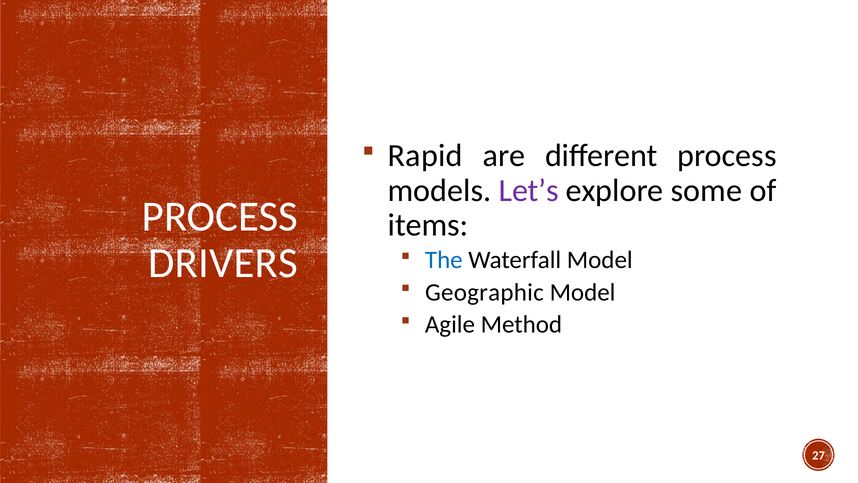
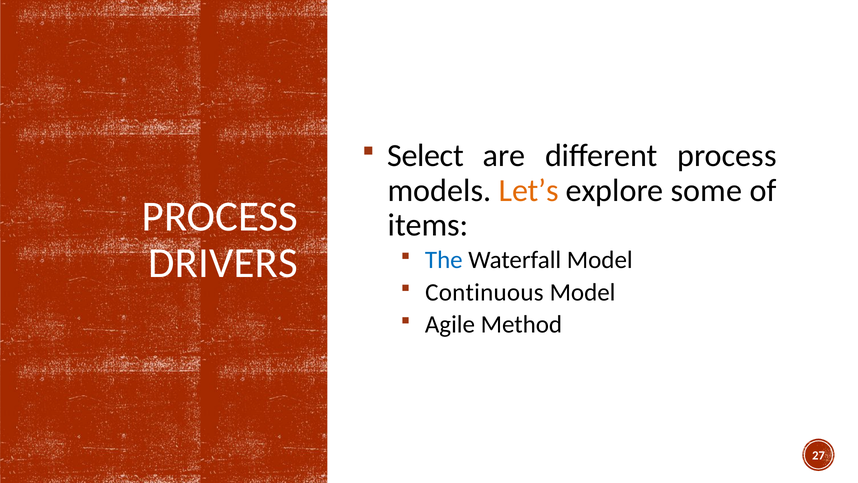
Rapid: Rapid -> Select (425, 156)
Let’s colour: purple -> orange (529, 190)
Geographic: Geographic -> Continuous (484, 292)
